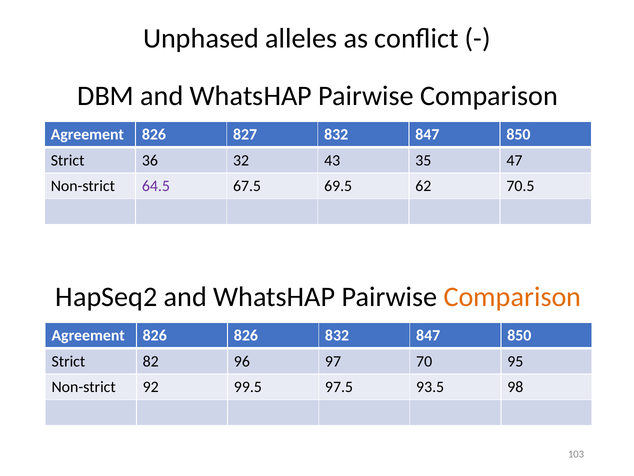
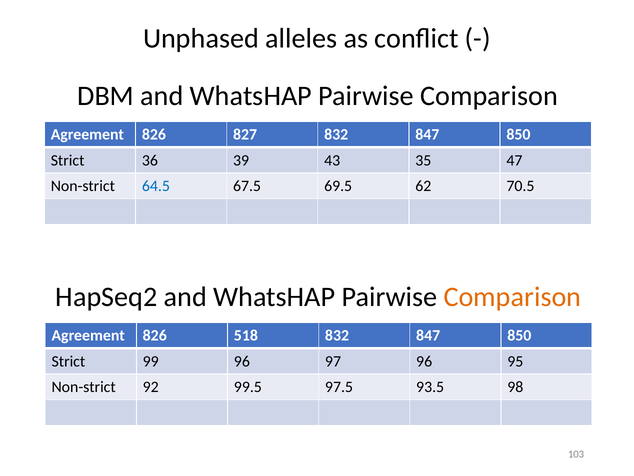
32: 32 -> 39 (241, 160)
64.5 colour: purple -> blue (156, 186)
826 826: 826 -> 518 (246, 335)
82: 82 -> 99 (151, 361)
97 70: 70 -> 96 (424, 361)
